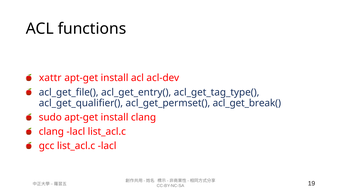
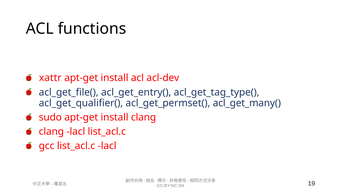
acl_get_break(: acl_get_break( -> acl_get_many( (247, 103)
